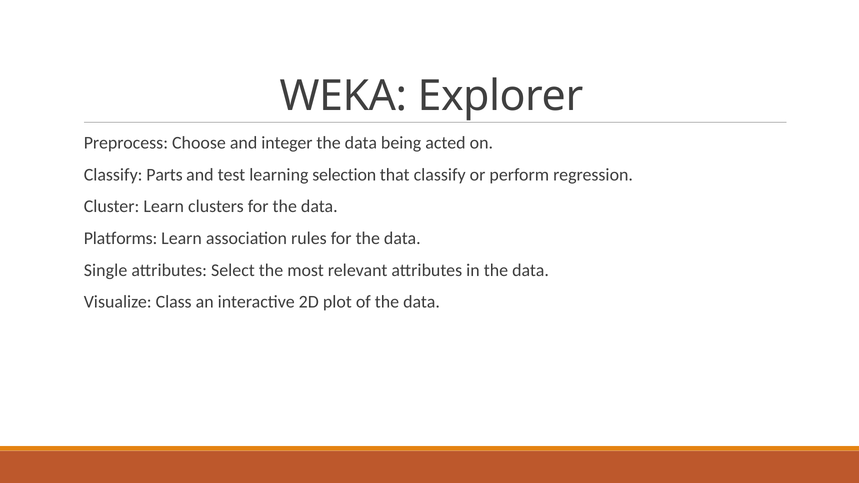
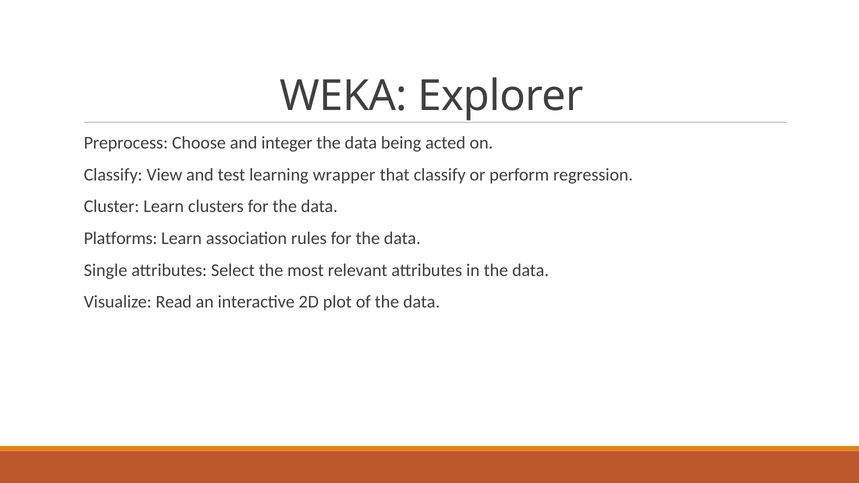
Parts: Parts -> View (164, 175)
selection: selection -> wrapper (344, 175)
Class: Class -> Read (174, 302)
